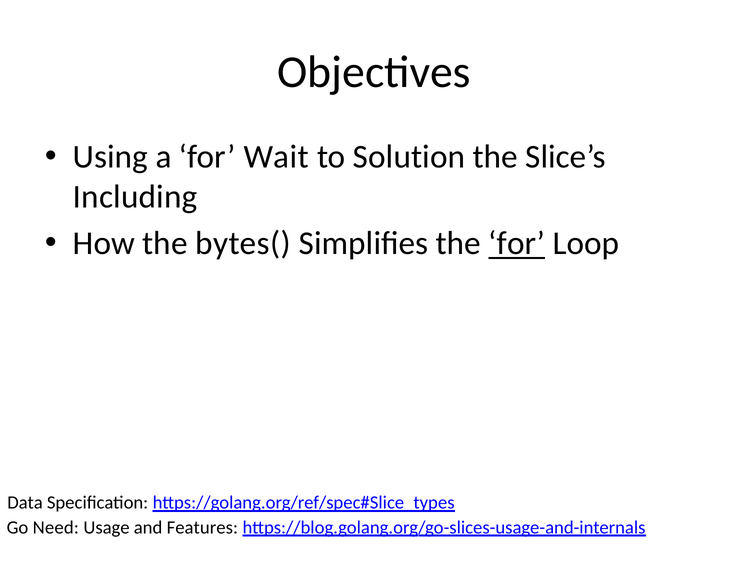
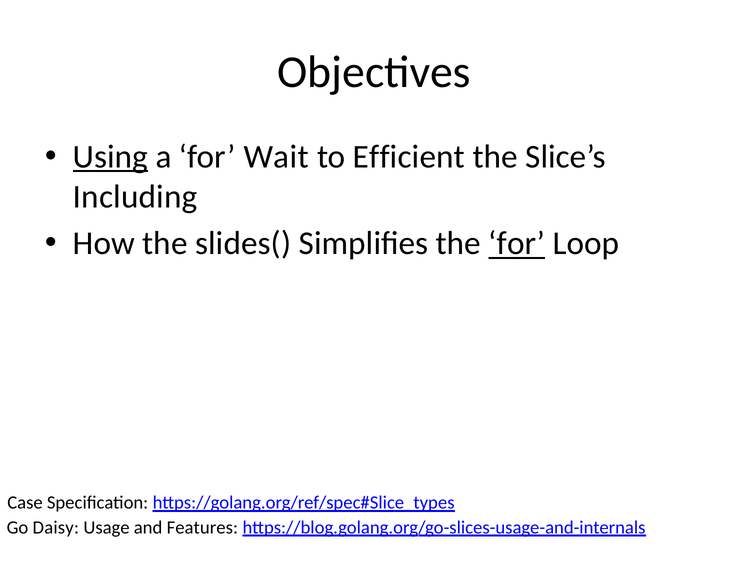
Using underline: none -> present (110, 157)
Solution: Solution -> Efficient (409, 157)
bytes(: bytes( -> slides( (243, 243)
Data: Data -> Case (25, 503)
Need: Need -> Daisy (56, 527)
